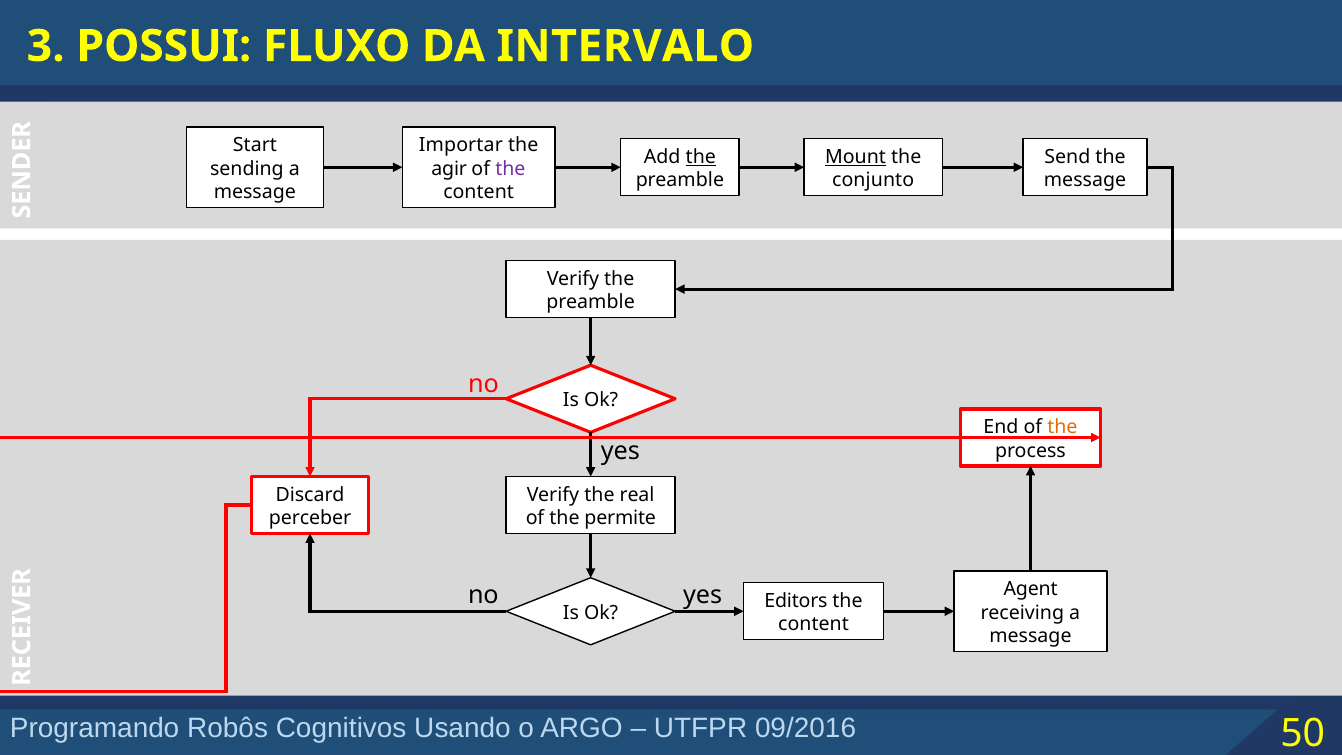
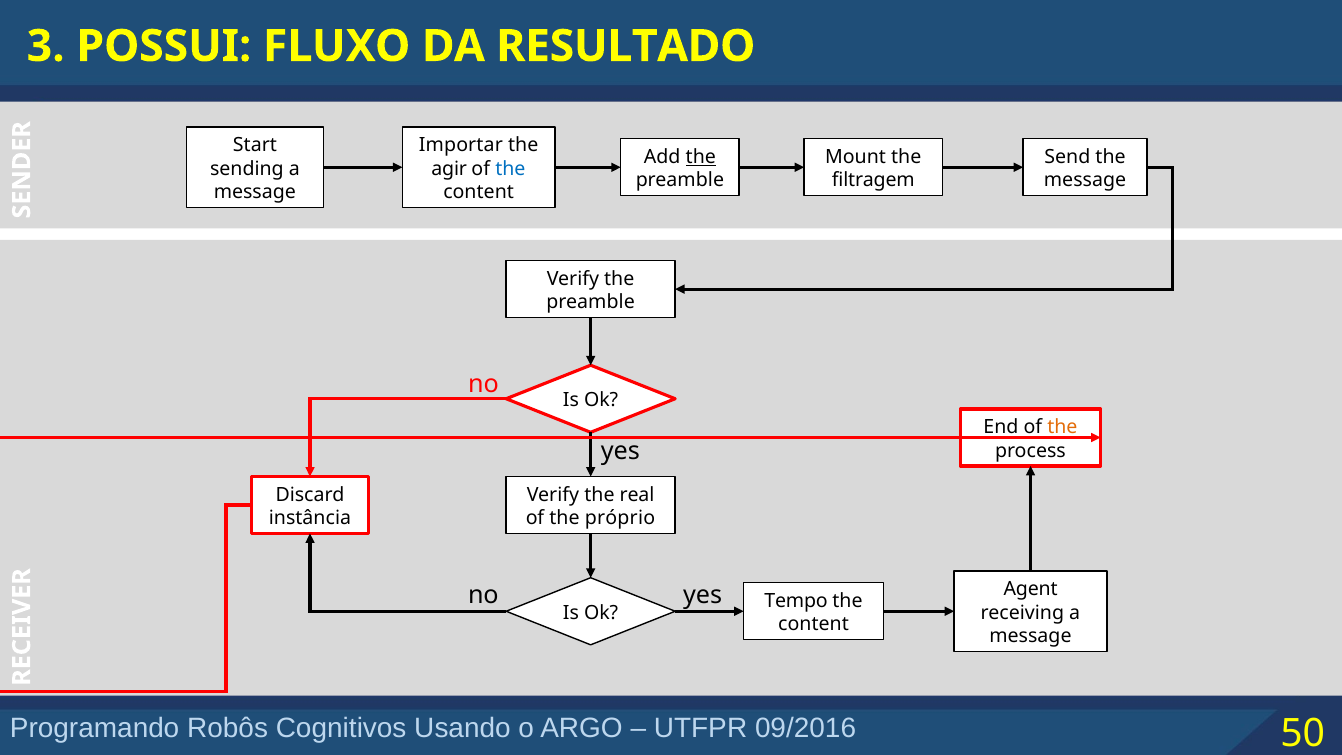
INTERVALO: INTERVALO -> RESULTADO (626, 46)
Mount underline: present -> none (856, 157)
the colour: purple -> blue (510, 169)
conjunto: conjunto -> filtragem (873, 180)
perceber: perceber -> instância (310, 518)
permite: permite -> próprio (620, 518)
Editors: Editors -> Tempo (796, 601)
